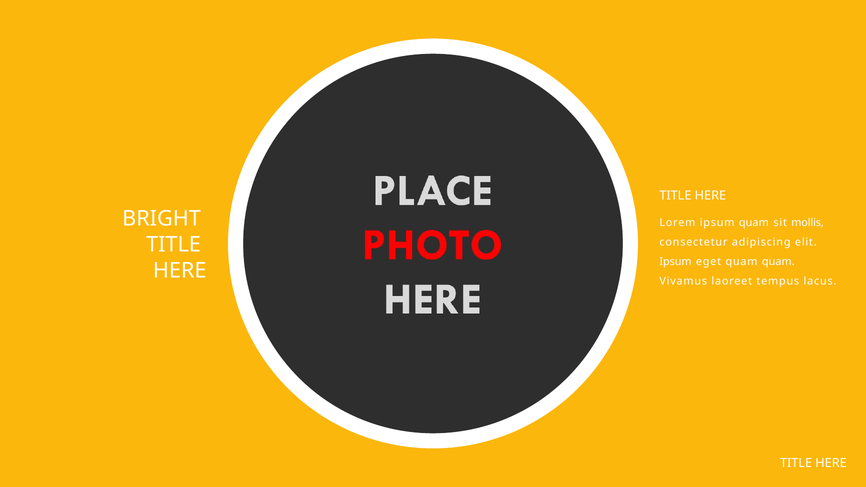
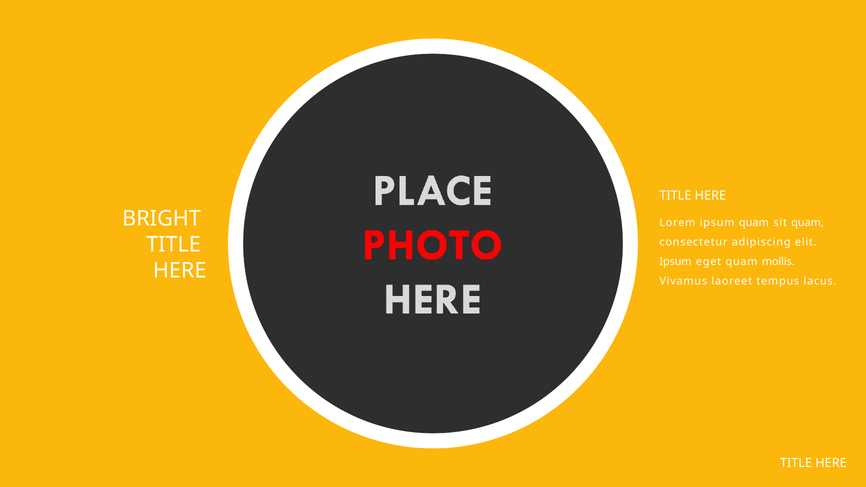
sit mollis: mollis -> quam (808, 223)
quam quam: quam -> mollis (778, 262)
